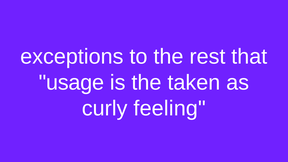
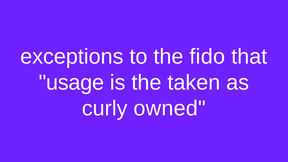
rest: rest -> fido (207, 57)
feeling: feeling -> owned (170, 108)
